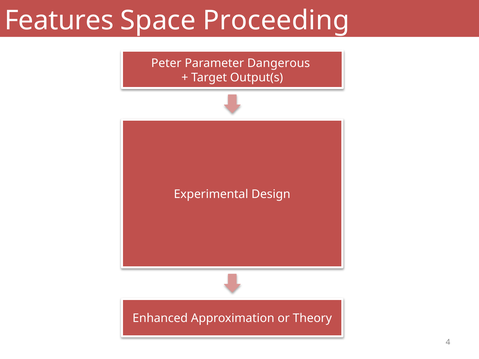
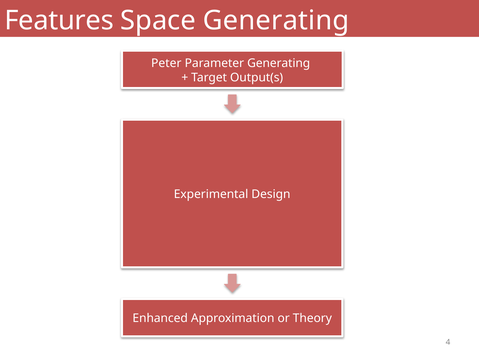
Space Proceeding: Proceeding -> Generating (276, 21)
Parameter Dangerous: Dangerous -> Generating (279, 63)
